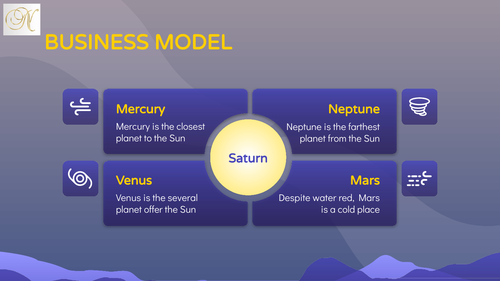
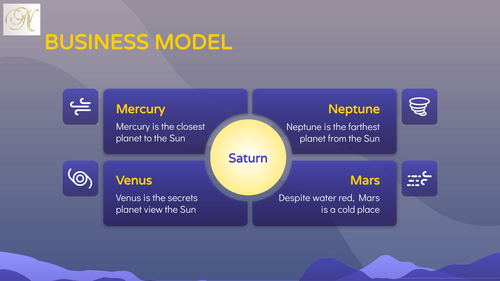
several: several -> secrets (183, 198)
offer: offer -> view (153, 210)
